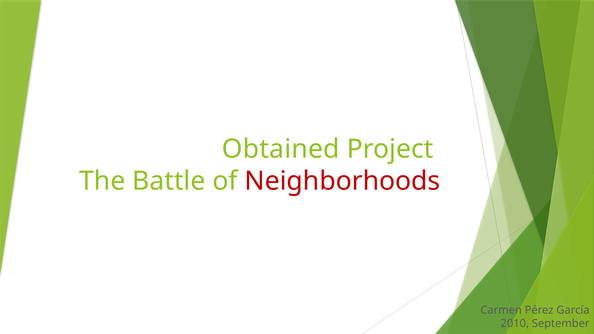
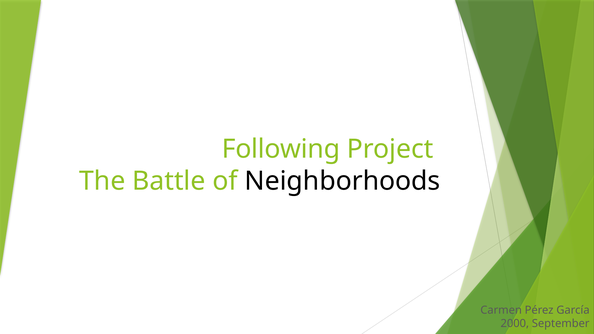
Obtained: Obtained -> Following (281, 149)
Neighborhoods colour: red -> black (342, 181)
2010: 2010 -> 2000 (515, 323)
